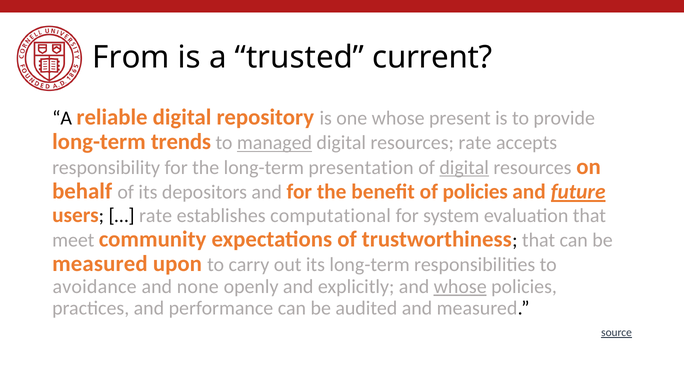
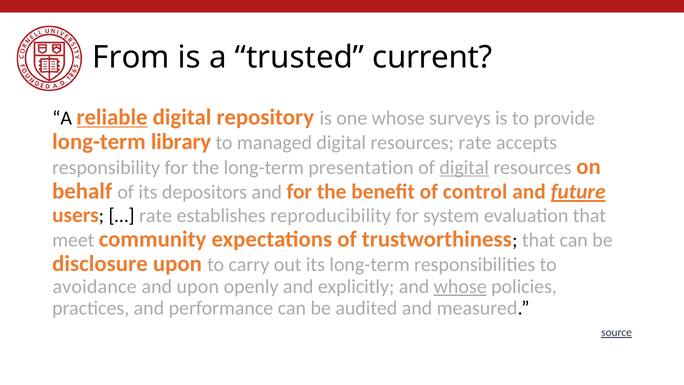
reliable underline: none -> present (112, 117)
present: present -> surveys (460, 118)
trends: trends -> library (181, 142)
managed underline: present -> none (275, 143)
of policies: policies -> control (475, 192)
computational: computational -> reproducibility (331, 215)
measured: measured -> disclosure (100, 263)
and none: none -> upon (198, 287)
